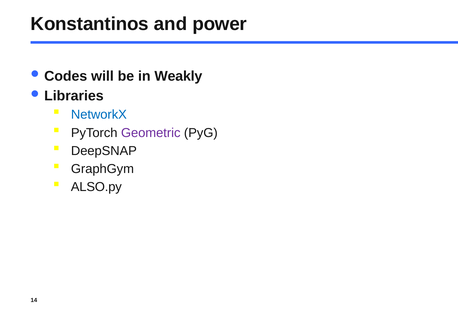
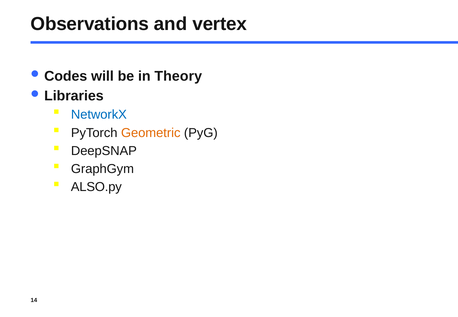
Konstantinos: Konstantinos -> Observations (90, 24)
power: power -> vertex (220, 24)
Weakly: Weakly -> Theory (178, 76)
Geometric colour: purple -> orange (151, 133)
